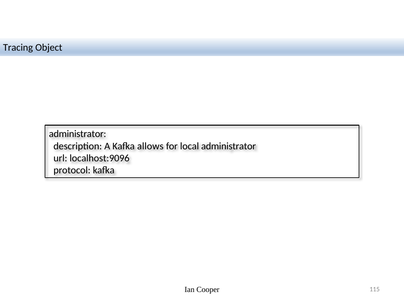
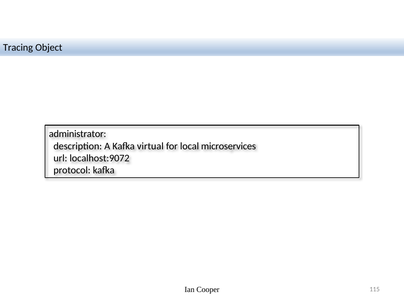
allows: allows -> virtual (150, 146)
local administrator: administrator -> microservices (229, 146)
localhost:9096: localhost:9096 -> localhost:9072 (100, 158)
